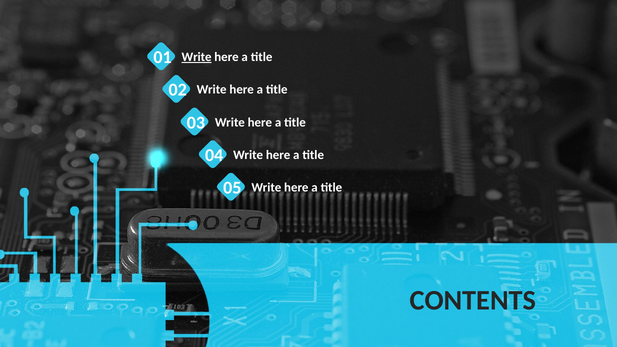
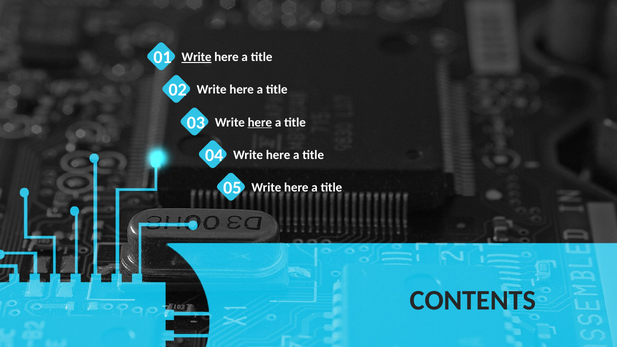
here underline: none -> present (260, 122)
